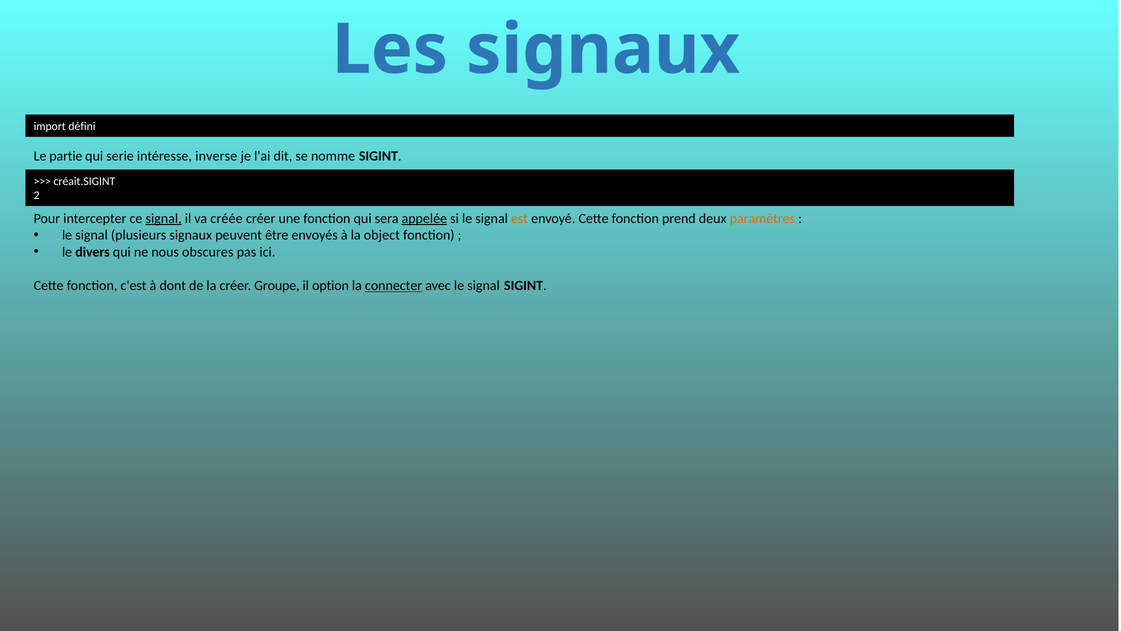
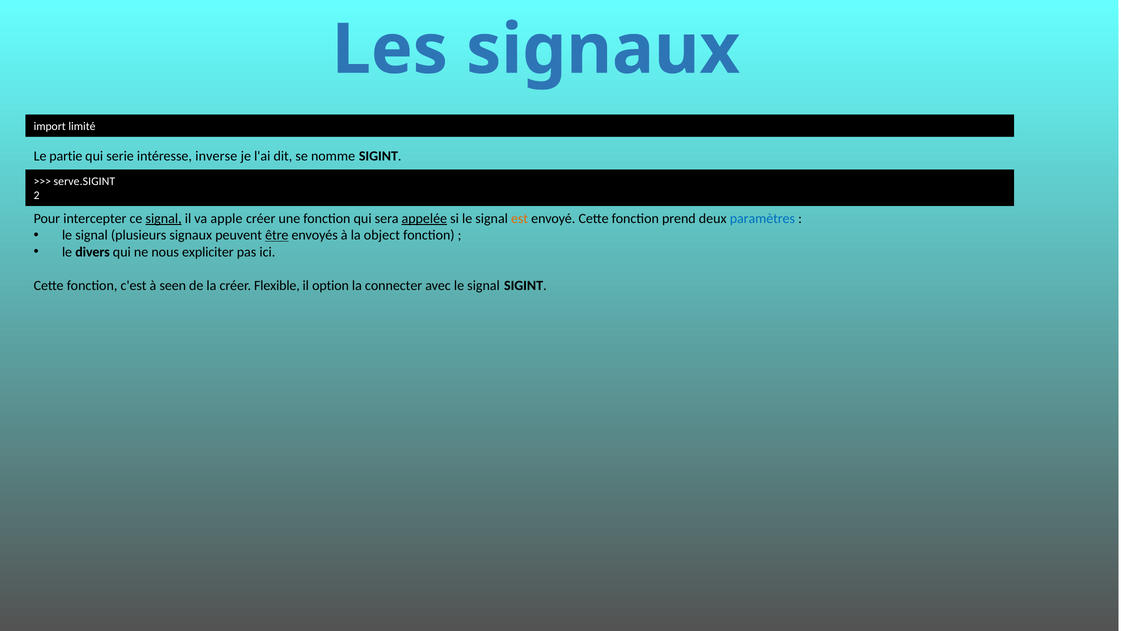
défini: défini -> limité (82, 126)
créait.SIGINT: créait.SIGINT -> serve.SIGINT (84, 181)
créée: créée -> apple (226, 218)
paramètres colour: orange -> blue (762, 218)
être underline: none -> present (277, 235)
obscures: obscures -> expliciter (208, 252)
dont: dont -> seen (173, 286)
Groupe: Groupe -> Flexible (277, 286)
connecter underline: present -> none (394, 286)
